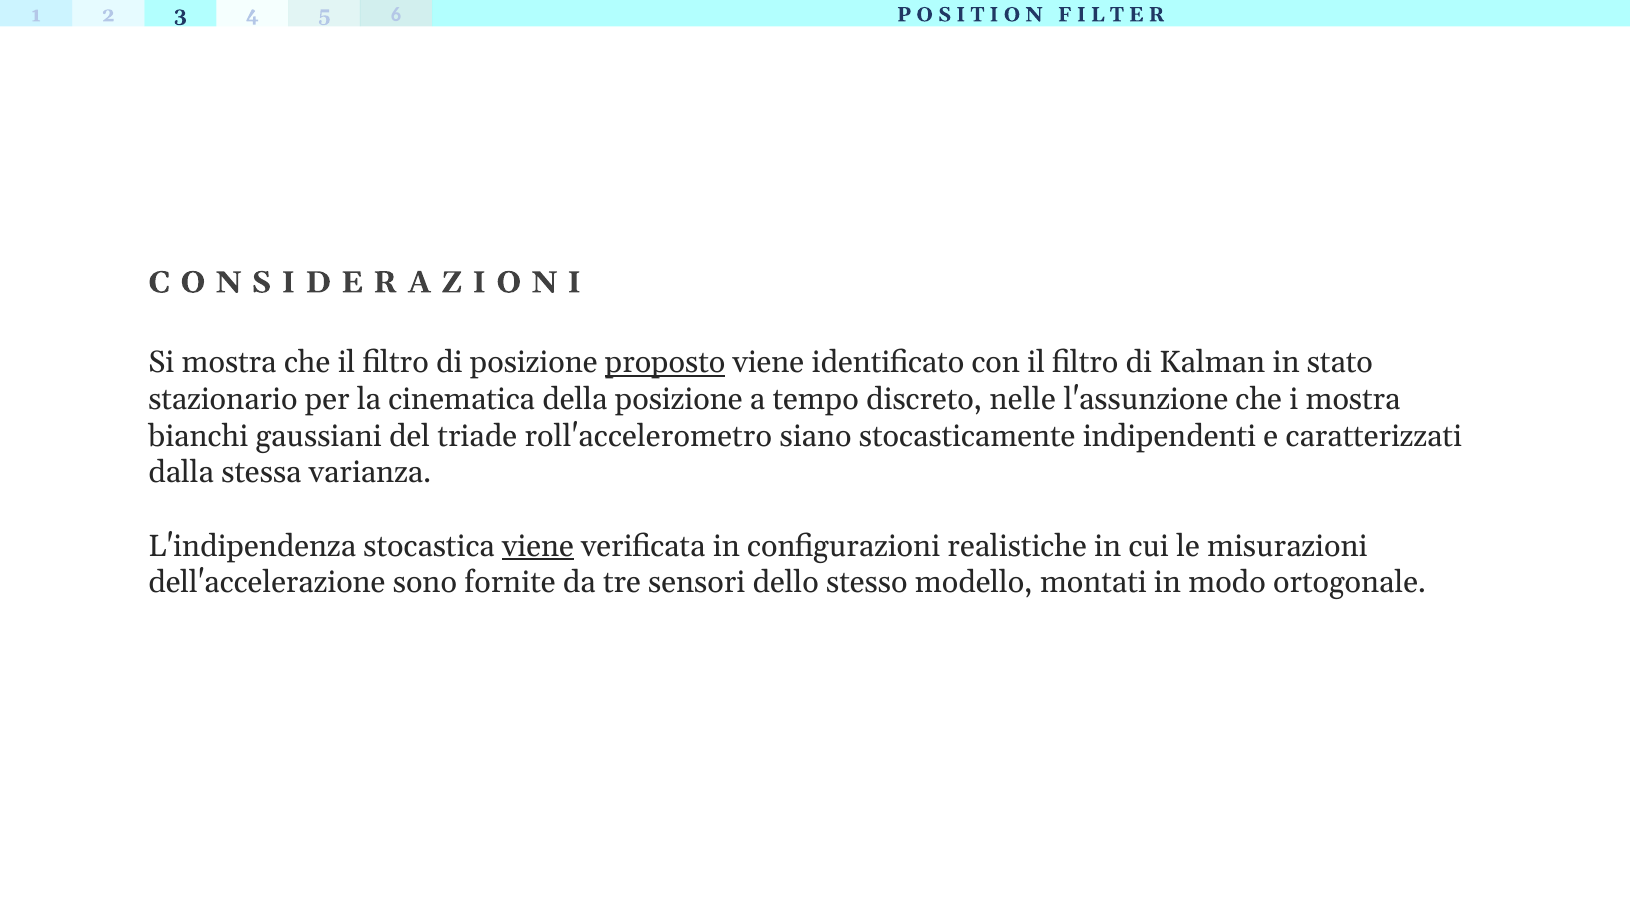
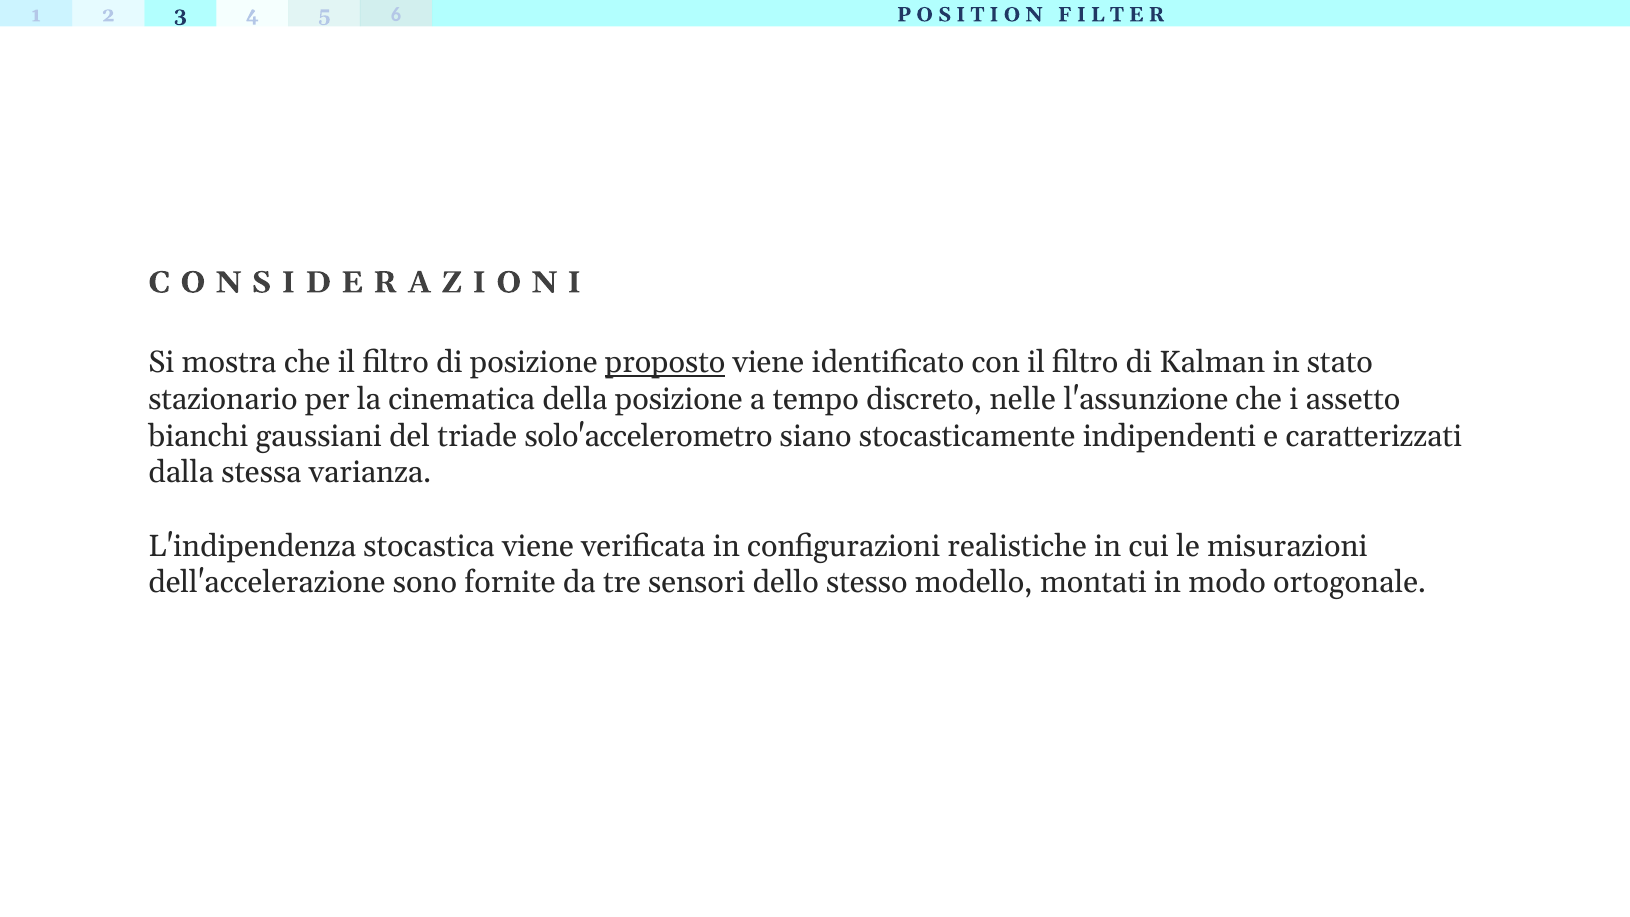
i mostra: mostra -> assetto (1353, 399)
roll'accelerometro: roll'accelerometro -> solo'accelerometro (649, 436)
viene underline: present -> none (538, 546)
